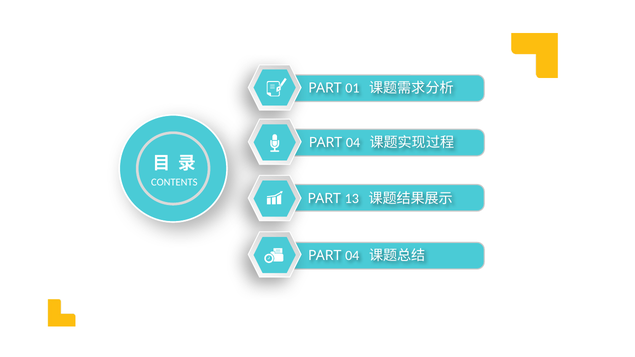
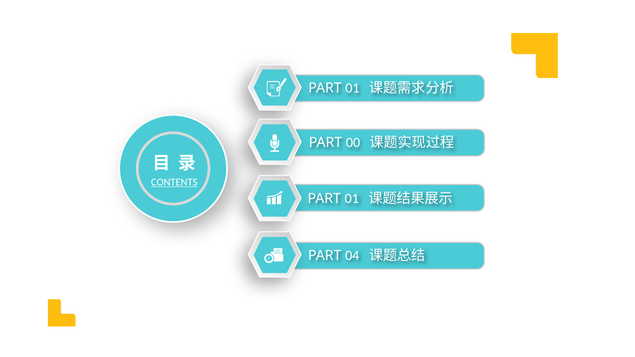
04: 04 -> 00 (353, 143)
CONTENTS underline: none -> present (174, 182)
13: 13 -> 01 (352, 199)
